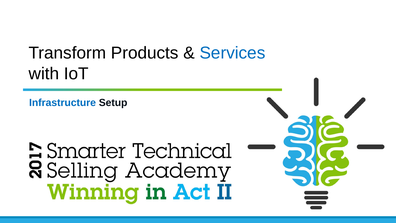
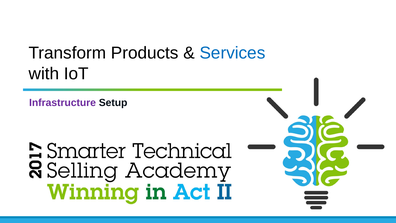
Infrastructure colour: blue -> purple (63, 103)
